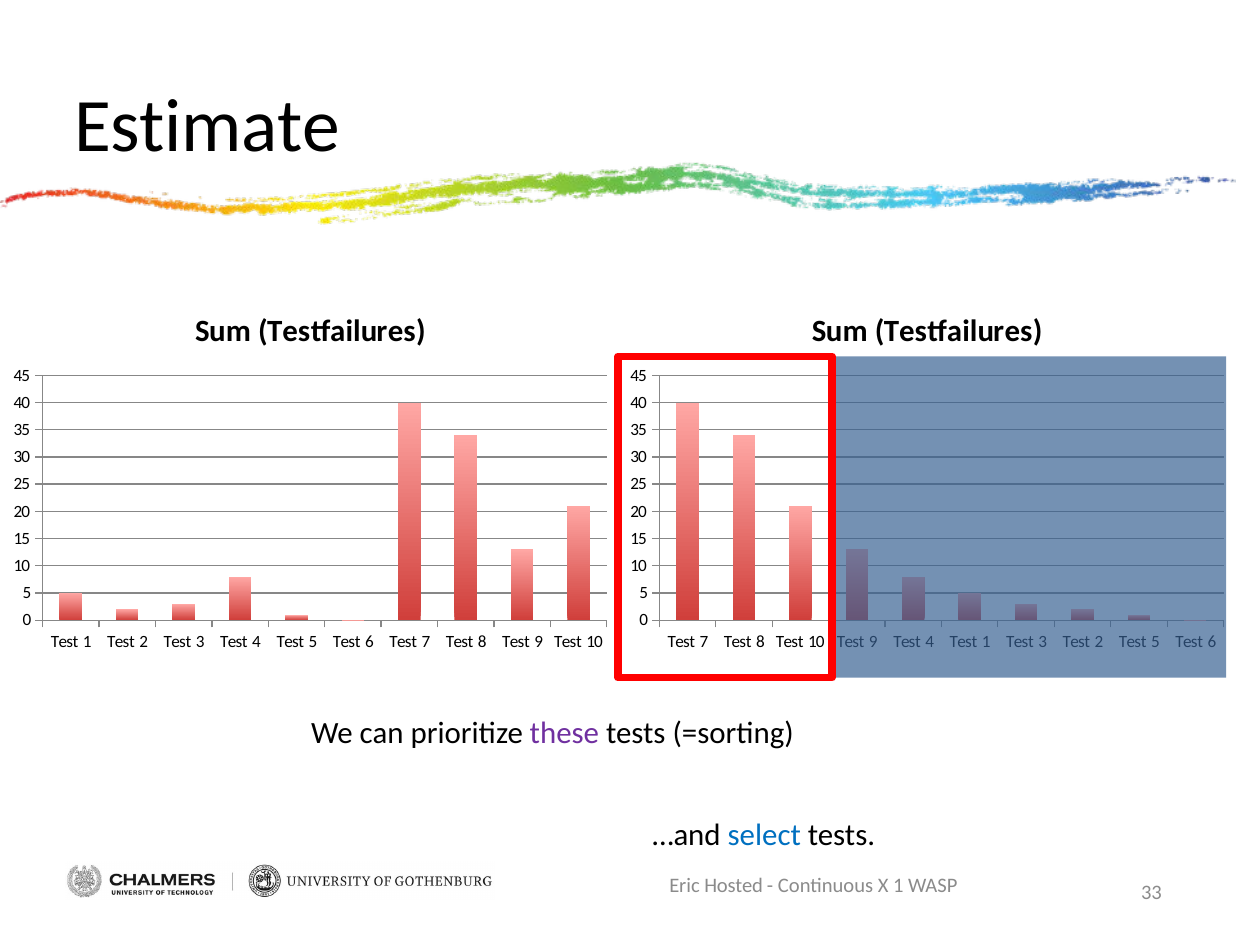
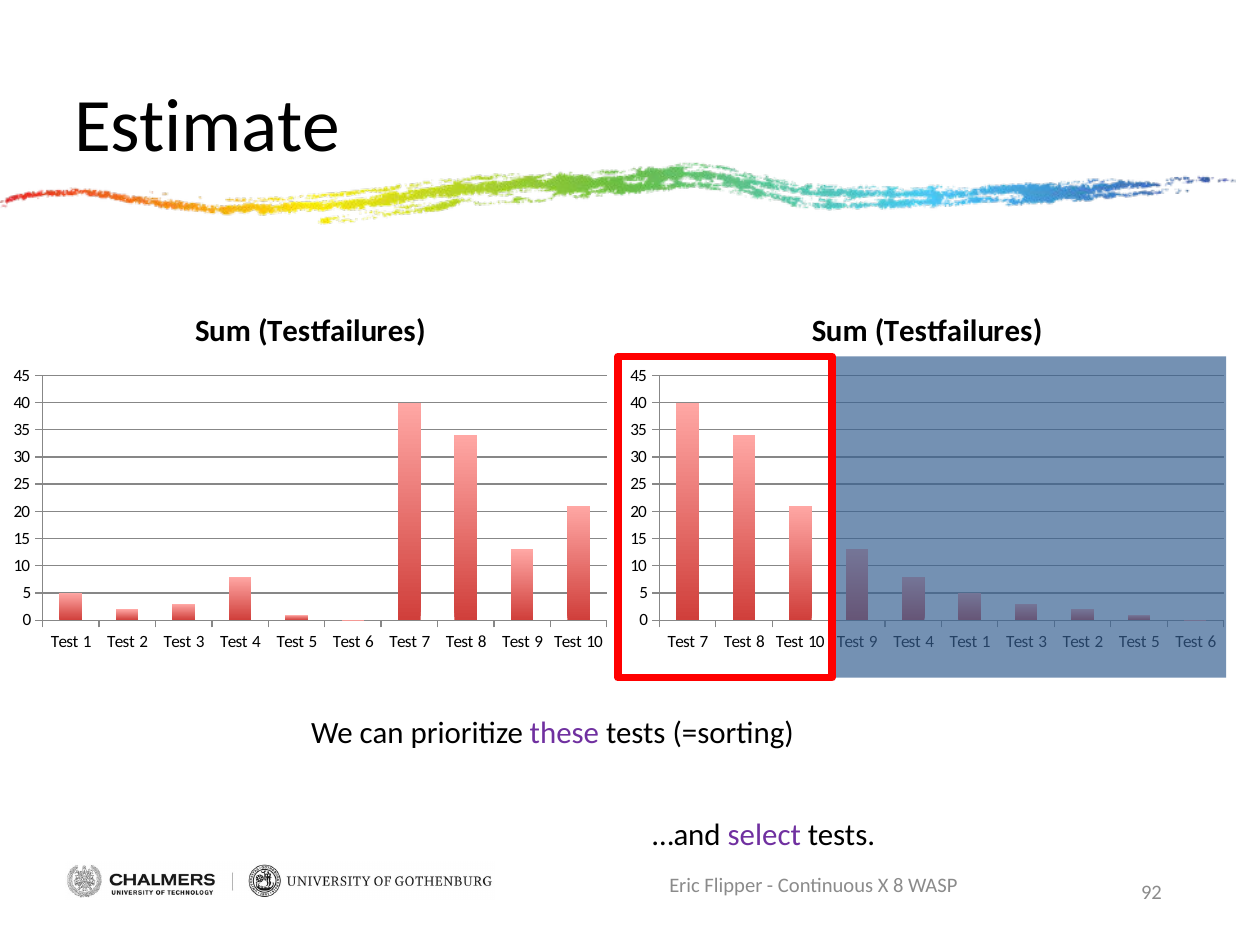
select colour: blue -> purple (764, 836)
Hosted: Hosted -> Flipper (733, 885)
X 1: 1 -> 8 (898, 885)
33: 33 -> 92 (1151, 893)
